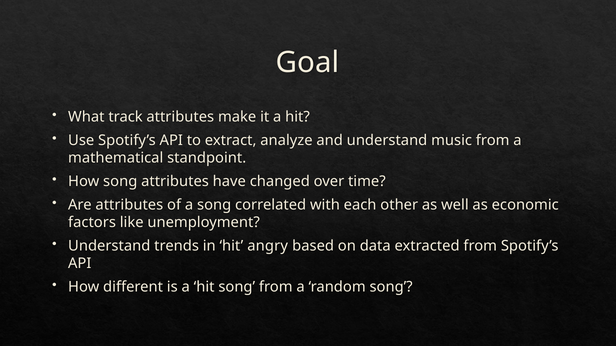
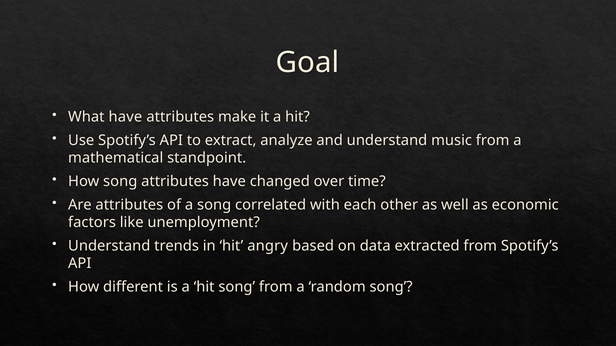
What track: track -> have (125, 117)
